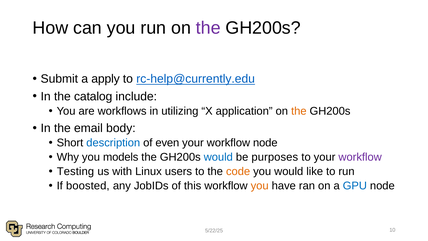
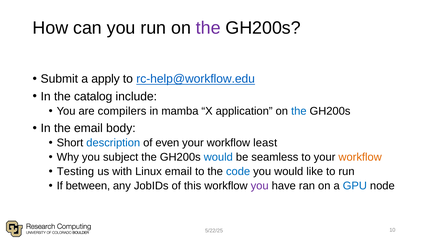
rc-help@currently.edu: rc-help@currently.edu -> rc-help@workflow.edu (196, 79)
workflows: workflows -> compilers (122, 111)
utilizing: utilizing -> mamba (180, 111)
the colour: orange -> blue (299, 111)
workflow node: node -> least (265, 143)
models: models -> subject (121, 157)
purposes: purposes -> seamless (275, 157)
workflow colour: purple -> orange (360, 157)
Linux users: users -> email (178, 171)
code colour: orange -> blue (238, 171)
boosted: boosted -> between (88, 186)
you colour: orange -> purple (260, 186)
